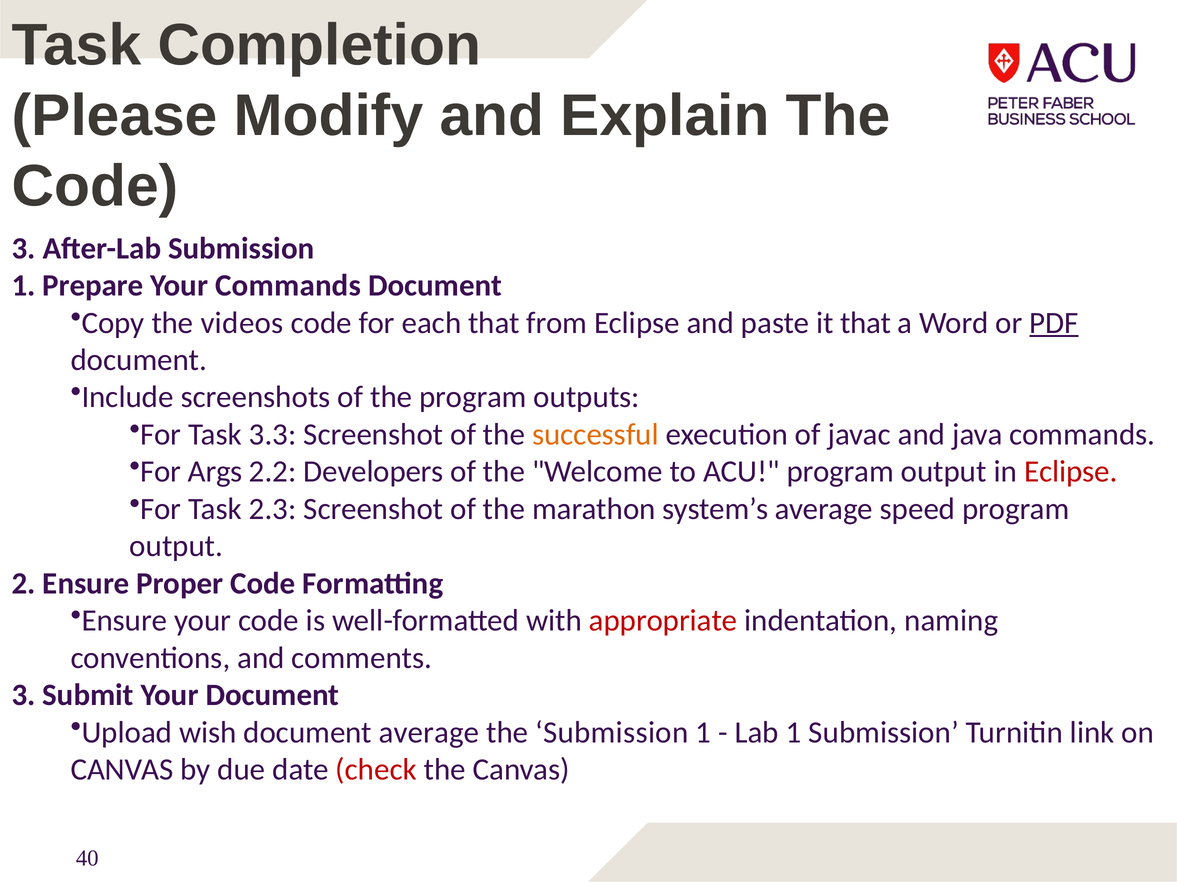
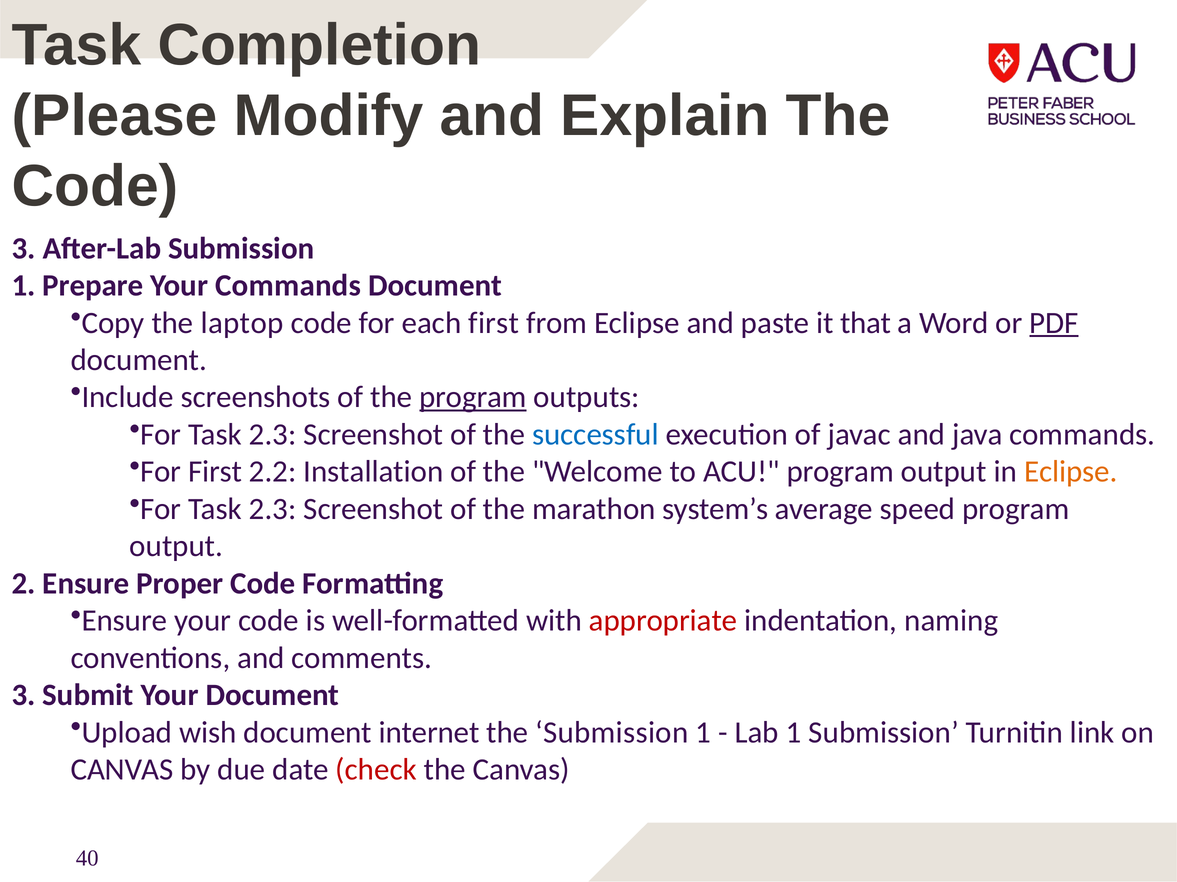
videos: videos -> laptop (242, 323)
each that: that -> first (494, 323)
program underline: none -> present (473, 398)
3.3: 3.3 -> 2.3 (273, 435)
successful colour: orange -> blue (595, 435)
For Args: Args -> First (215, 472)
Developers: Developers -> Installation (373, 472)
Eclipse colour: red -> orange (1071, 472)
document average: average -> internet (429, 733)
